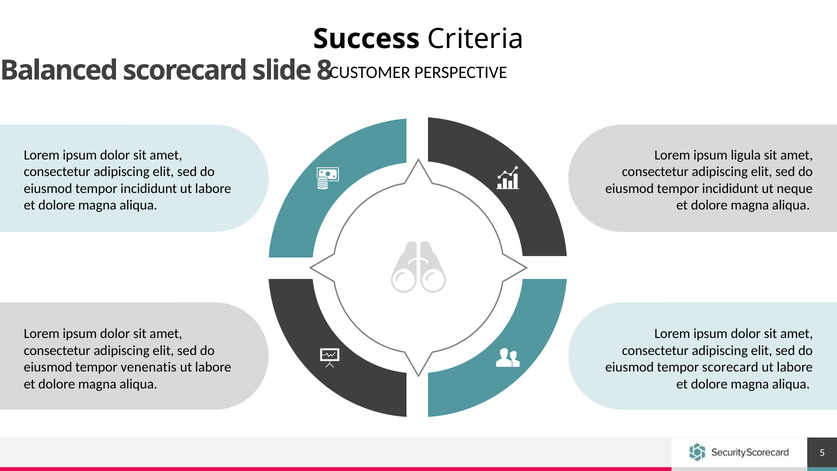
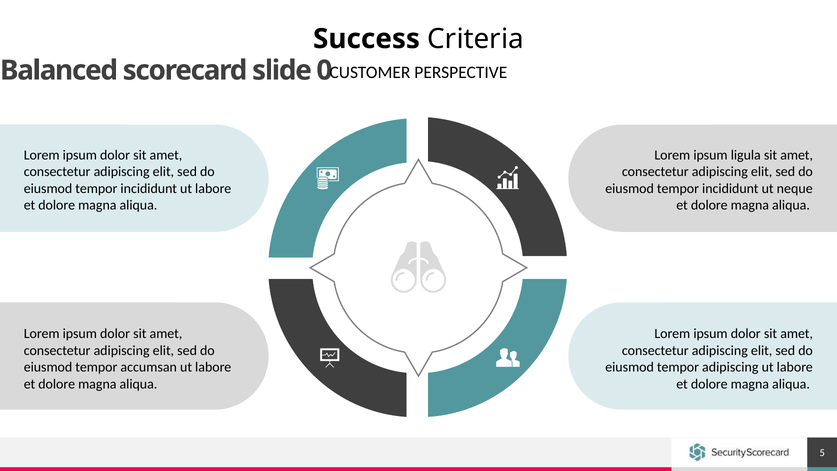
8: 8 -> 0 (324, 70)
venenatis: venenatis -> accumsan (149, 367)
tempor scorecard: scorecard -> adipiscing (730, 367)
